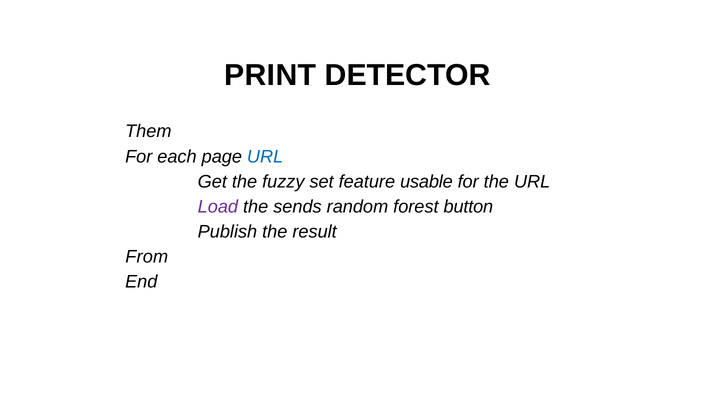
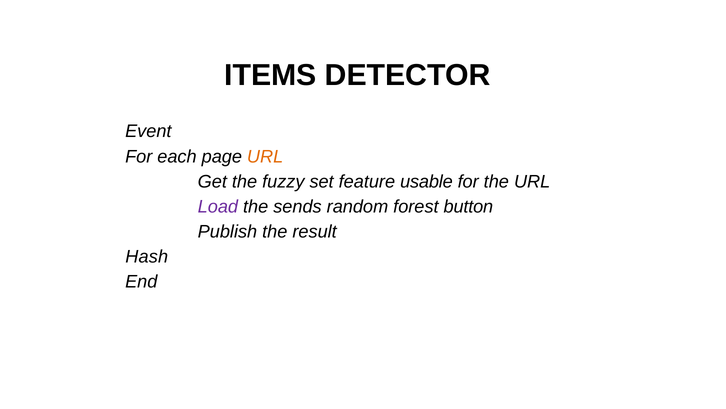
PRINT: PRINT -> ITEMS (270, 75)
Them: Them -> Event (148, 131)
URL colour: blue -> orange (265, 156)
From: From -> Hash (147, 256)
